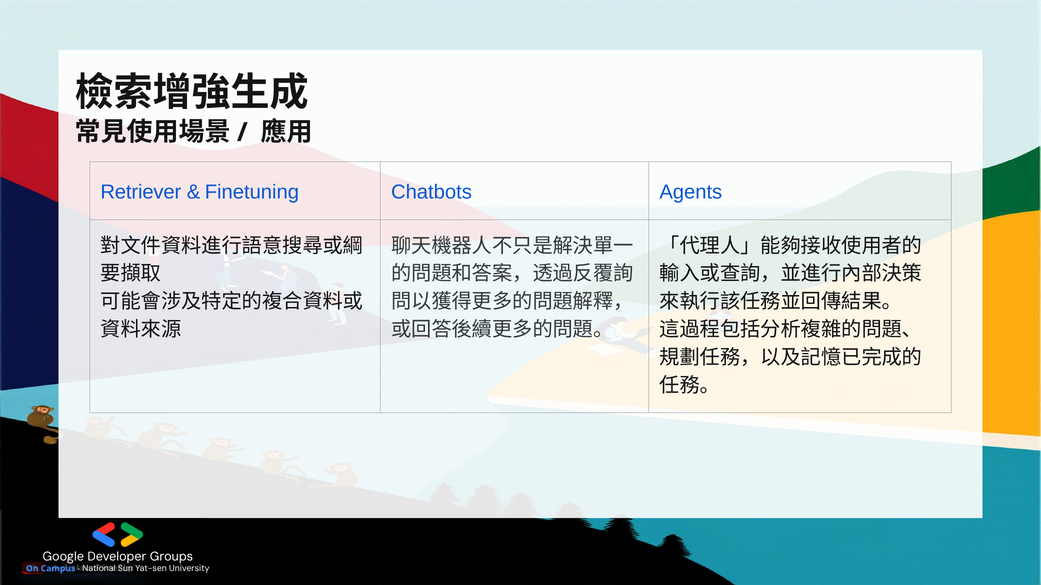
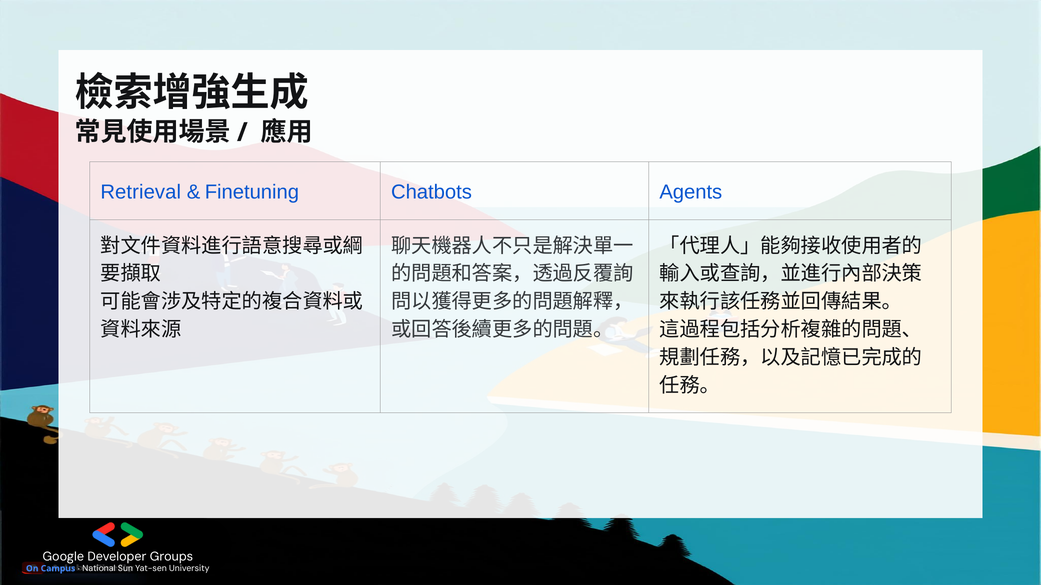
Retriever: Retriever -> Retrieval (141, 192)
